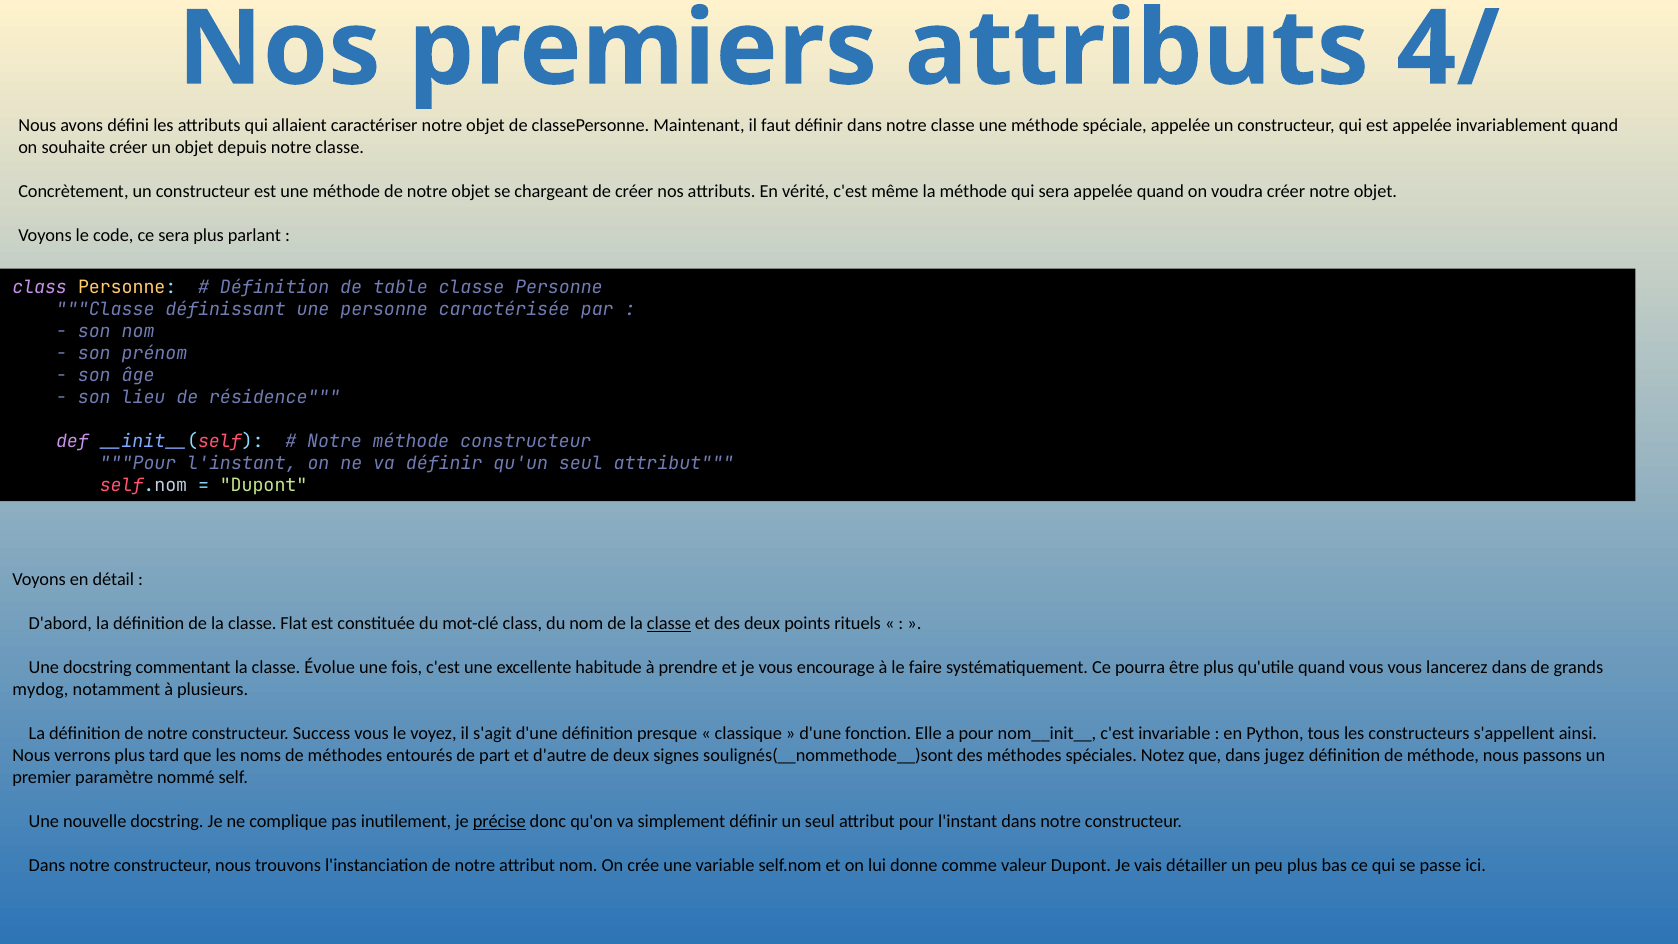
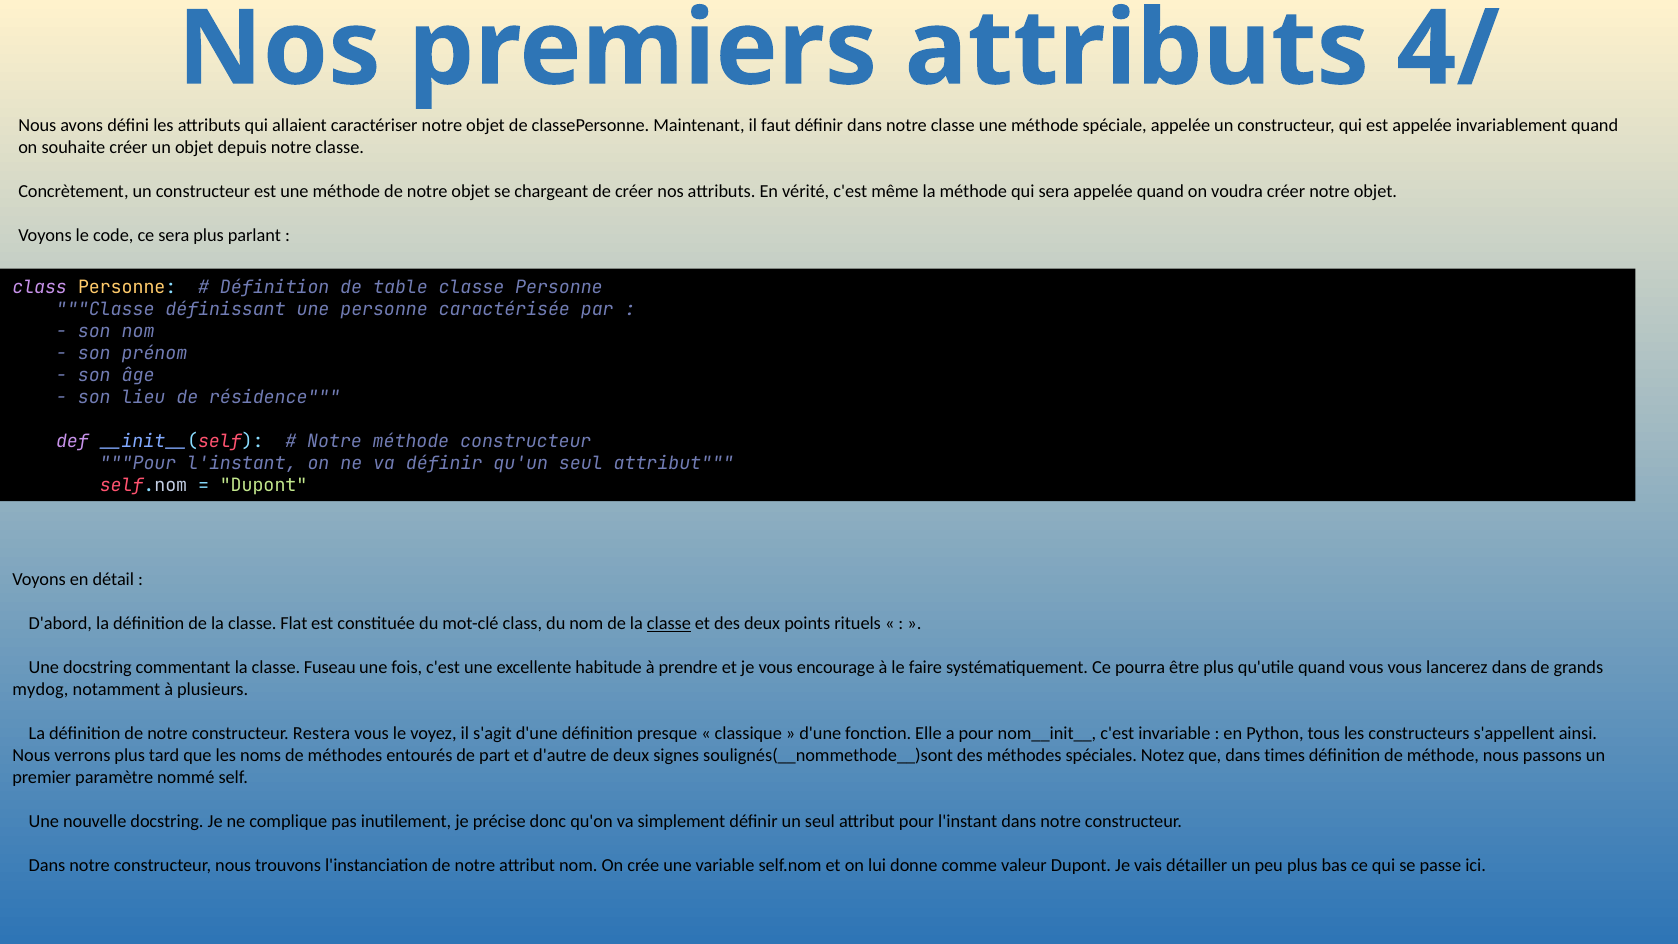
Évolue: Évolue -> Fuseau (330, 667)
Success: Success -> Restera (322, 733)
jugez: jugez -> times (1285, 755)
précise underline: present -> none (499, 821)
